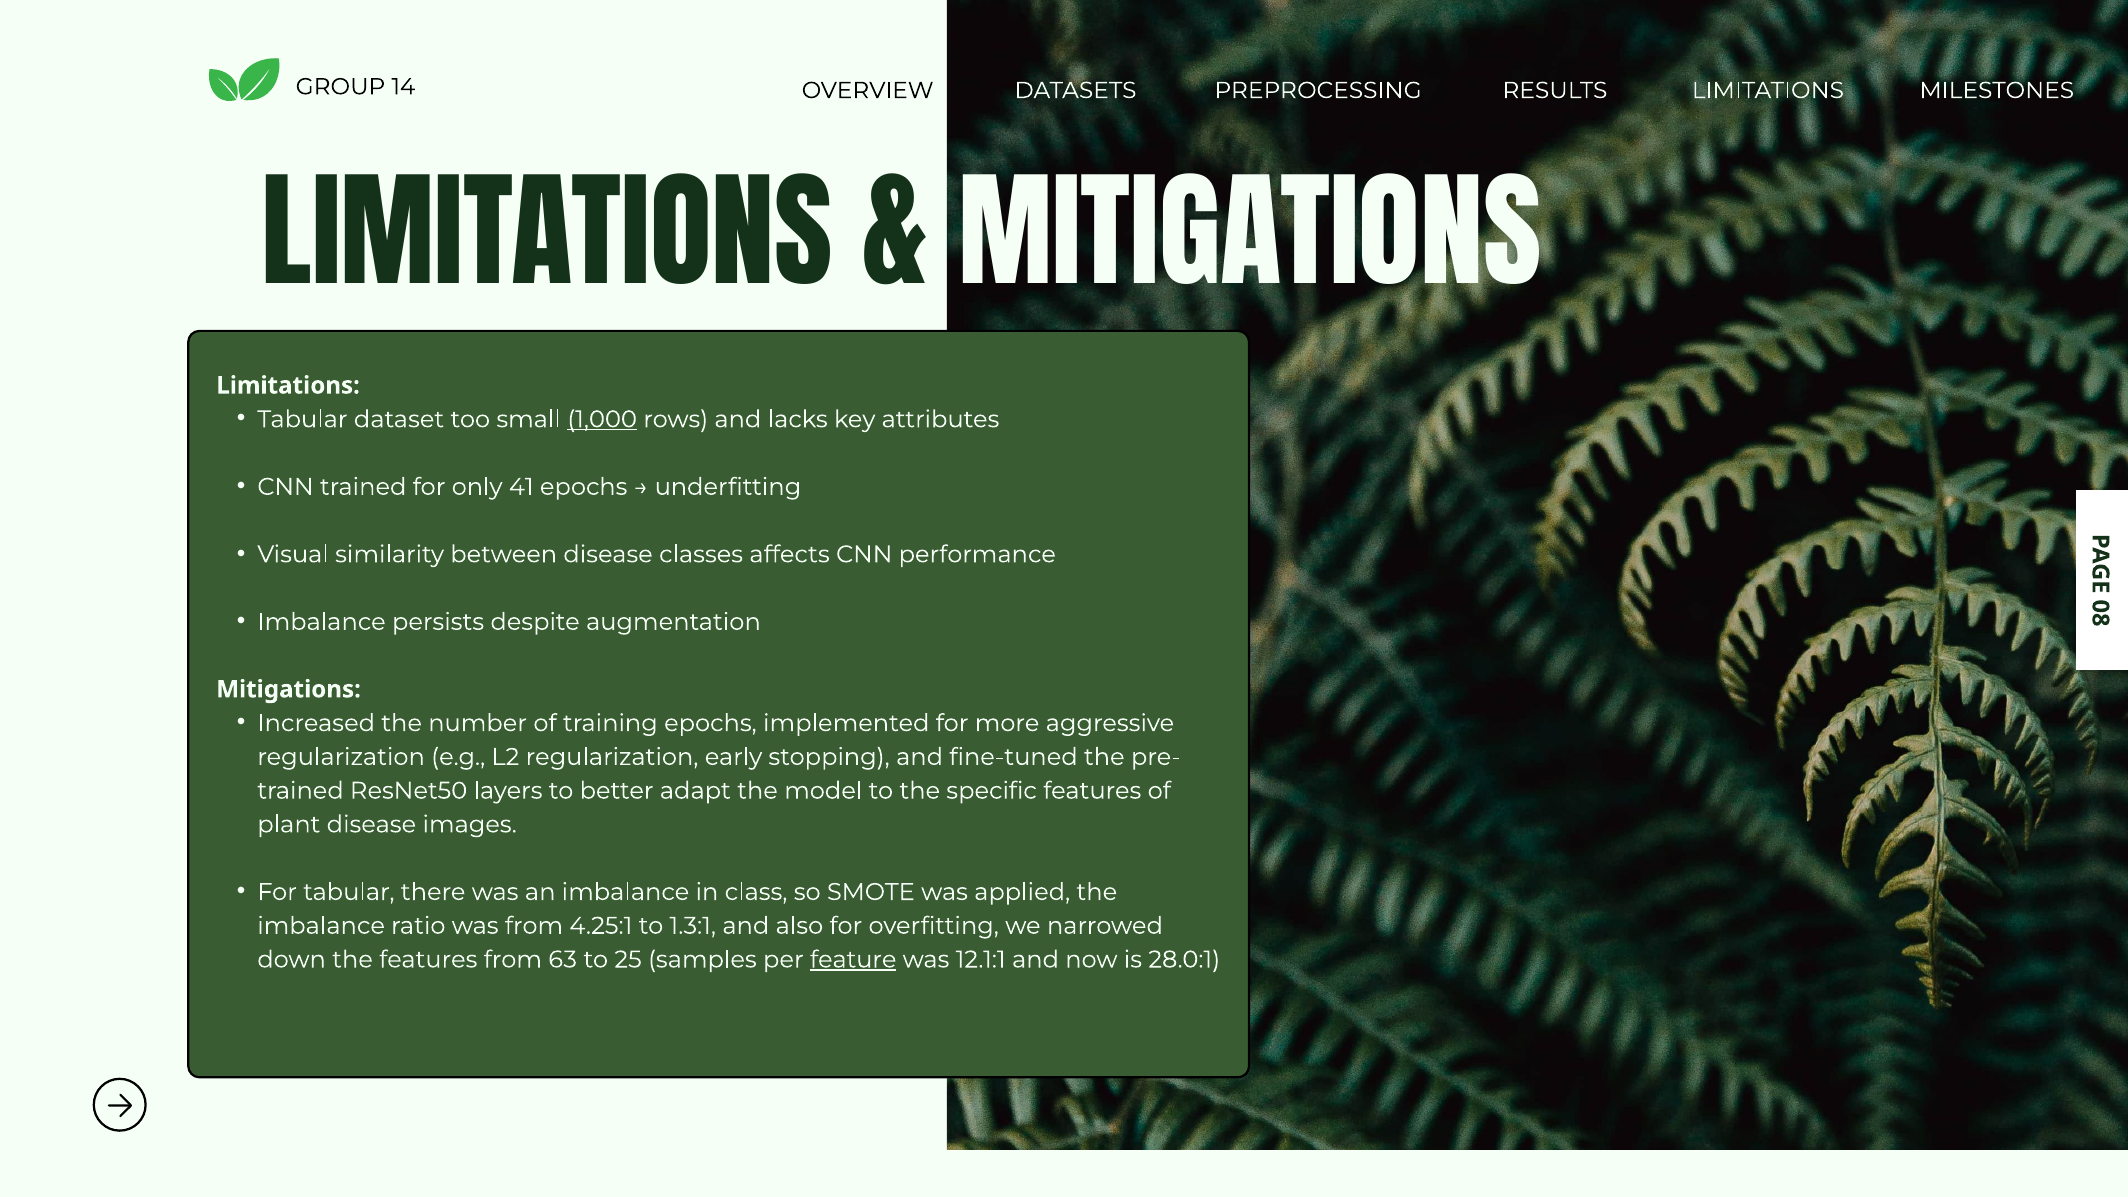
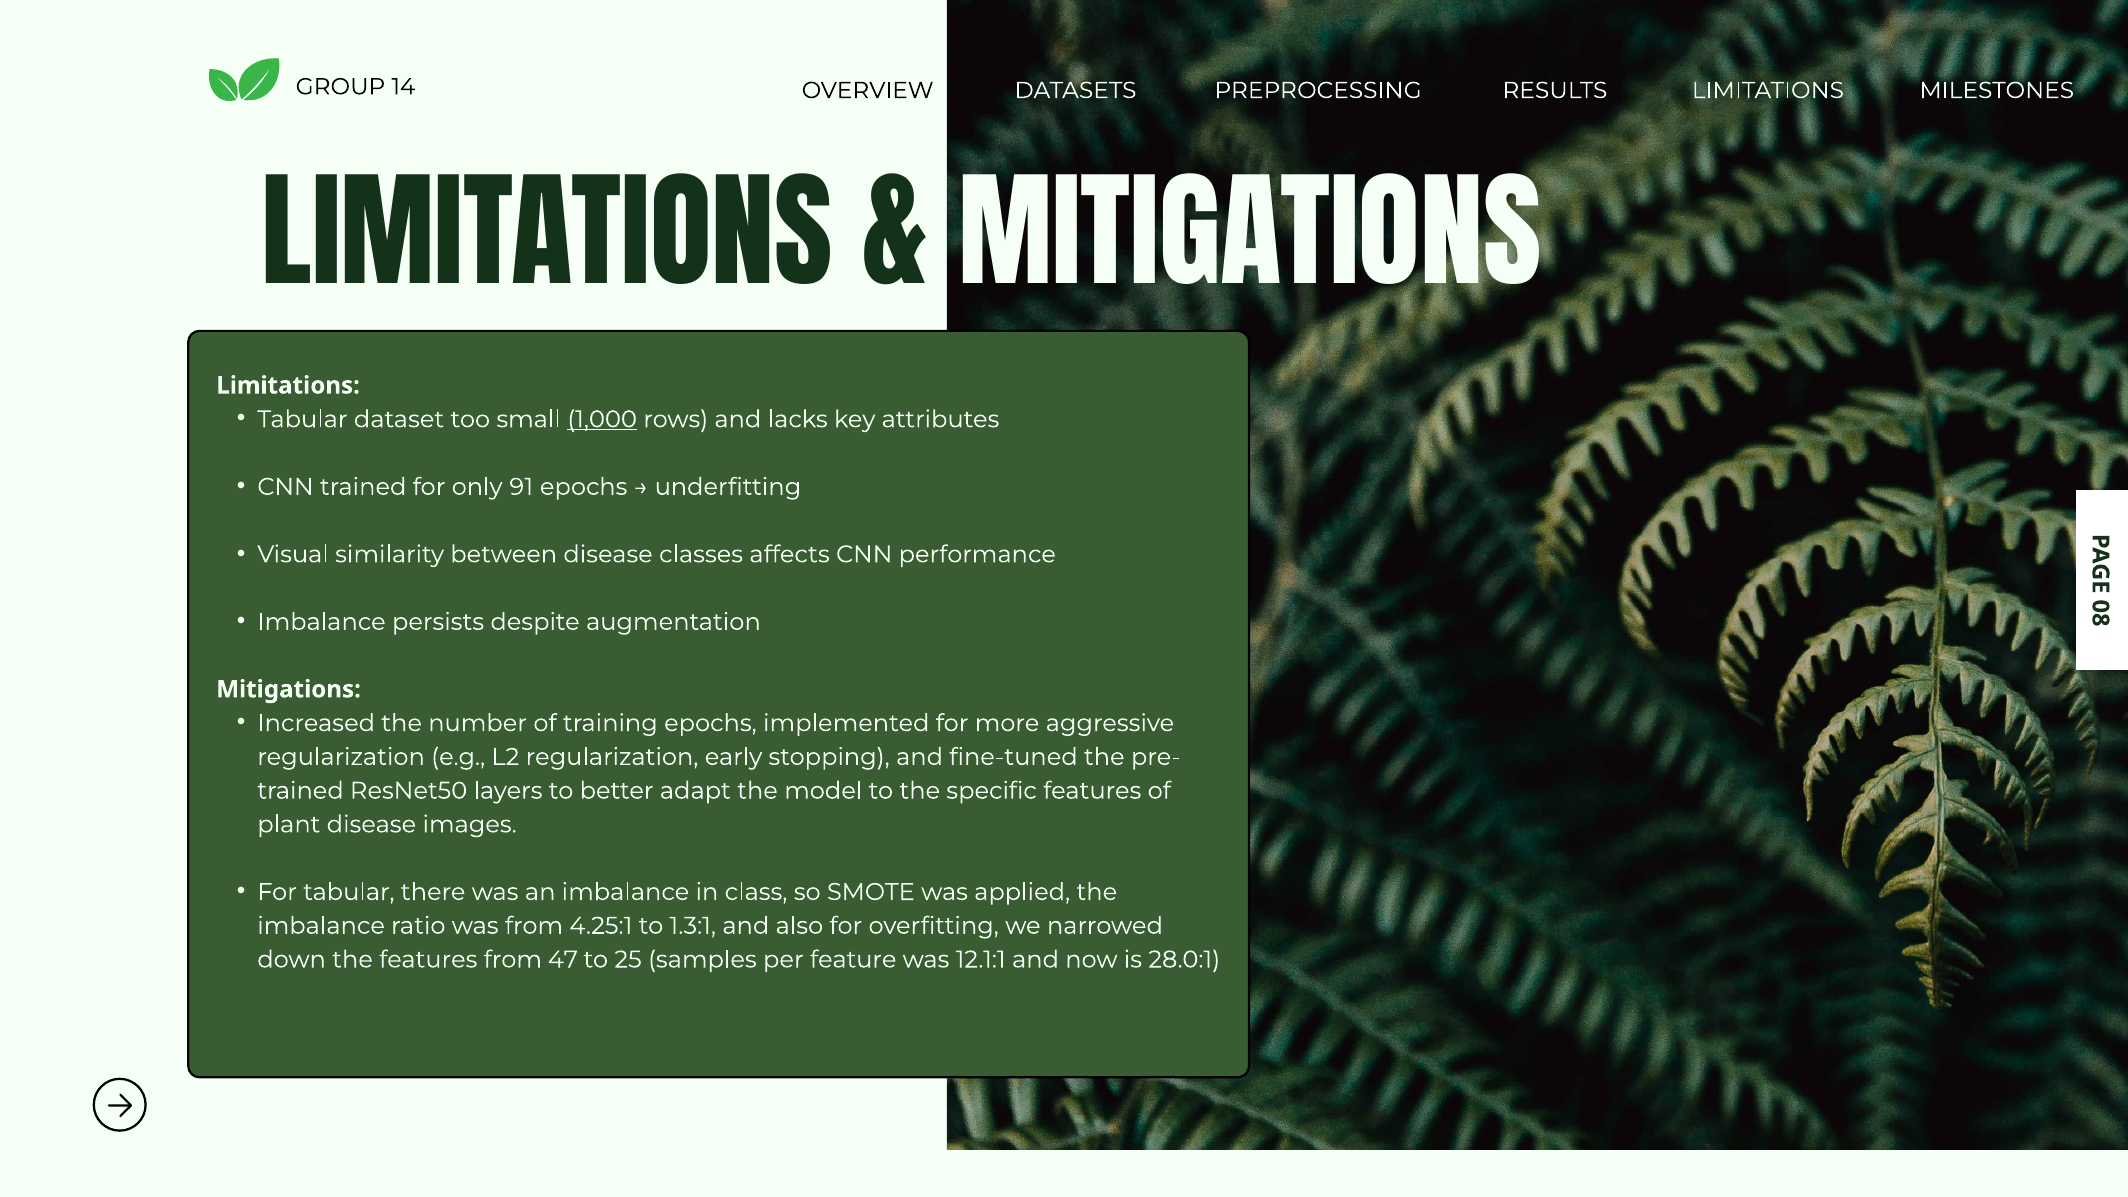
41: 41 -> 91 (521, 487)
63: 63 -> 47 (563, 960)
feature underline: present -> none (853, 960)
